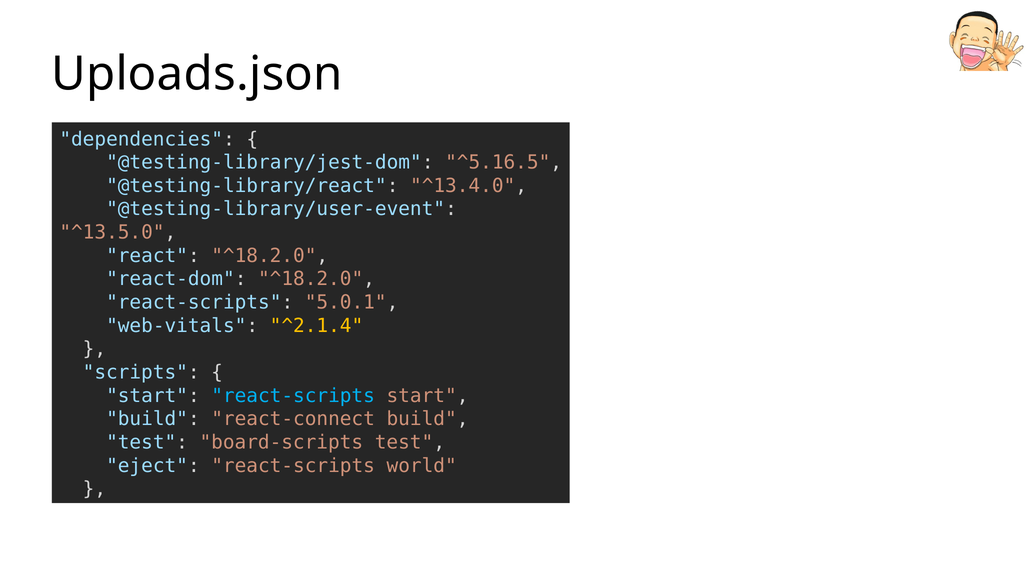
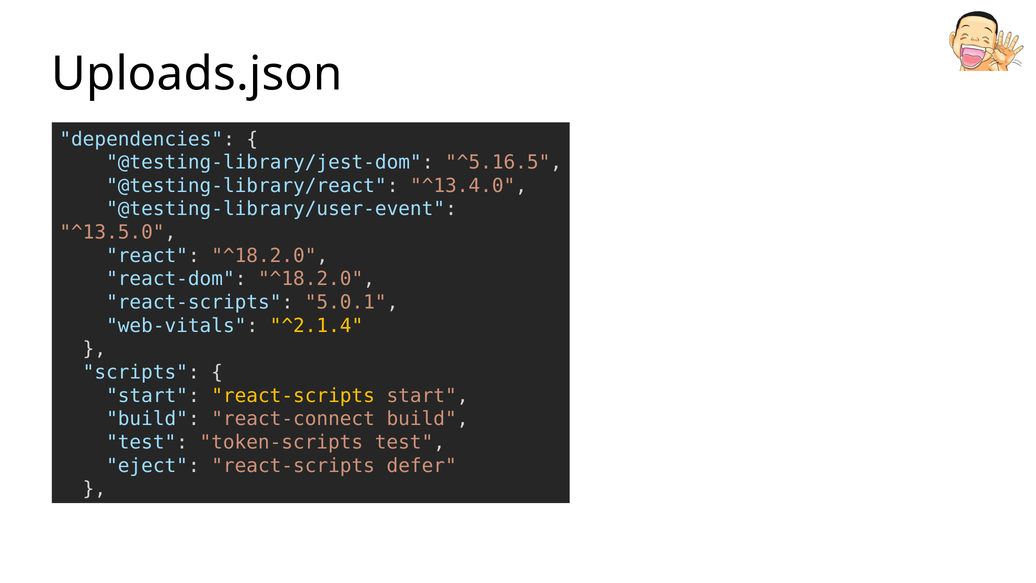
react-scripts colour: light blue -> yellow (293, 395)
board-scripts: board-scripts -> token-scripts (281, 442)
world: world -> defer (422, 465)
